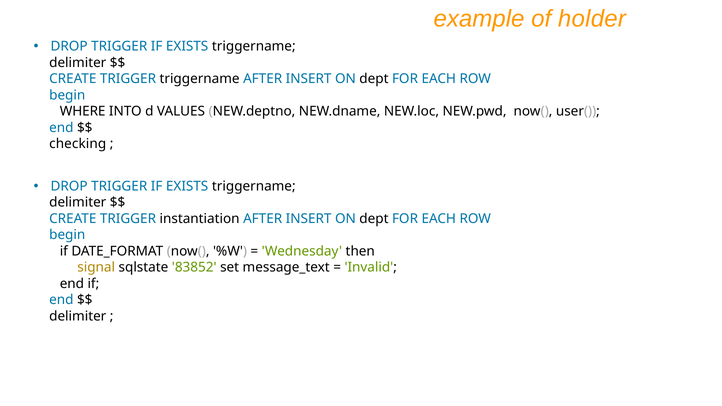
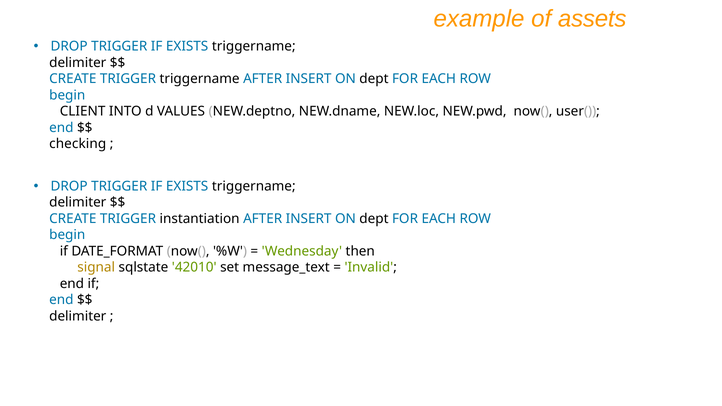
holder: holder -> assets (592, 19)
WHERE: WHERE -> CLIENT (83, 111)
83852: 83852 -> 42010 (194, 268)
